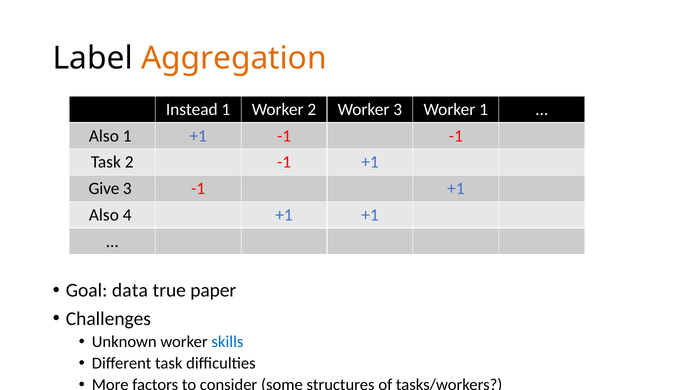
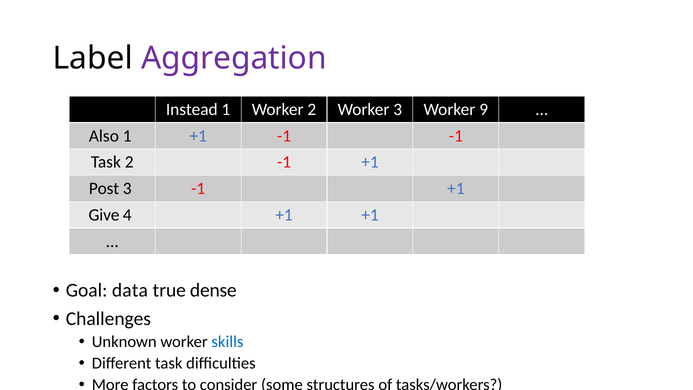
Aggregation colour: orange -> purple (234, 58)
Worker 1: 1 -> 9 (484, 109)
Give: Give -> Post (104, 188)
Also: Also -> Give (104, 215)
paper: paper -> dense (213, 290)
